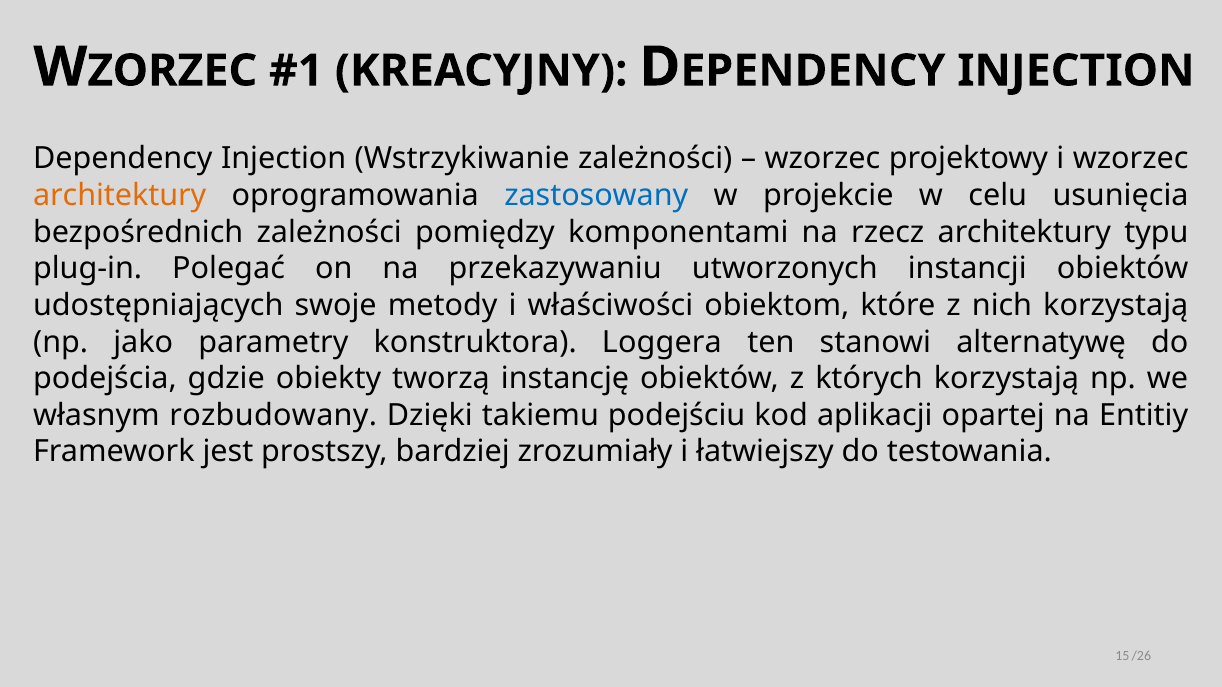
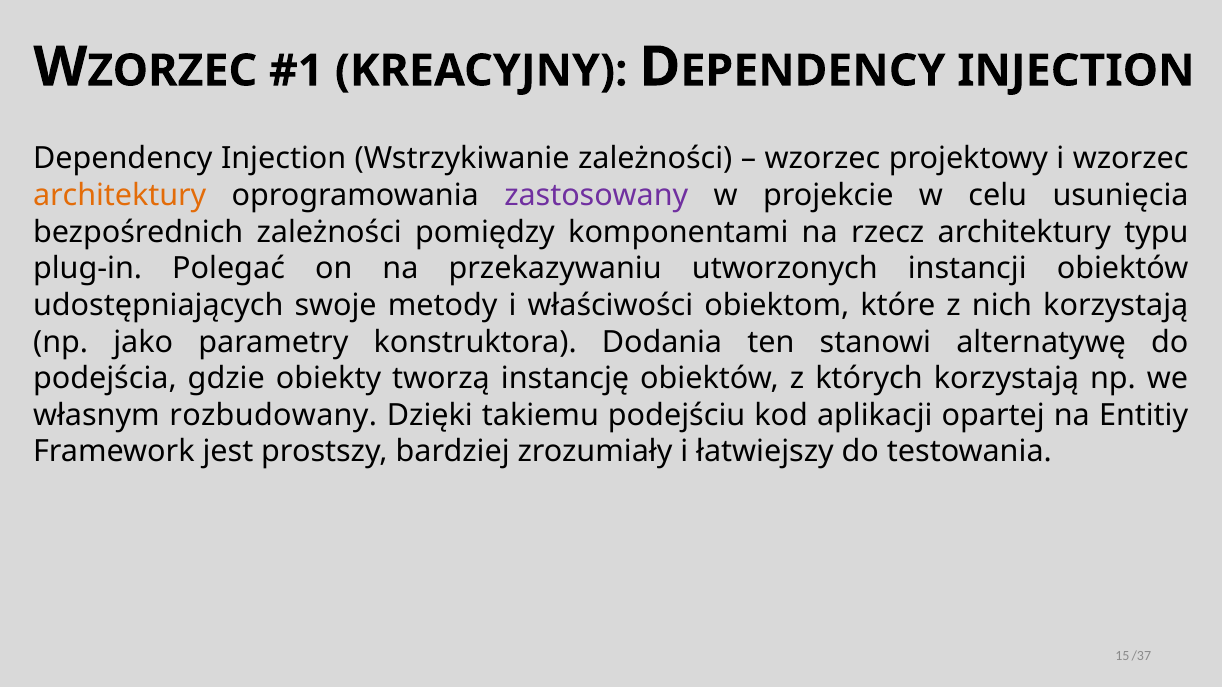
zastosowany colour: blue -> purple (596, 195)
Loggera: Loggera -> Dodania (662, 342)
/26: /26 -> /37 (1141, 656)
